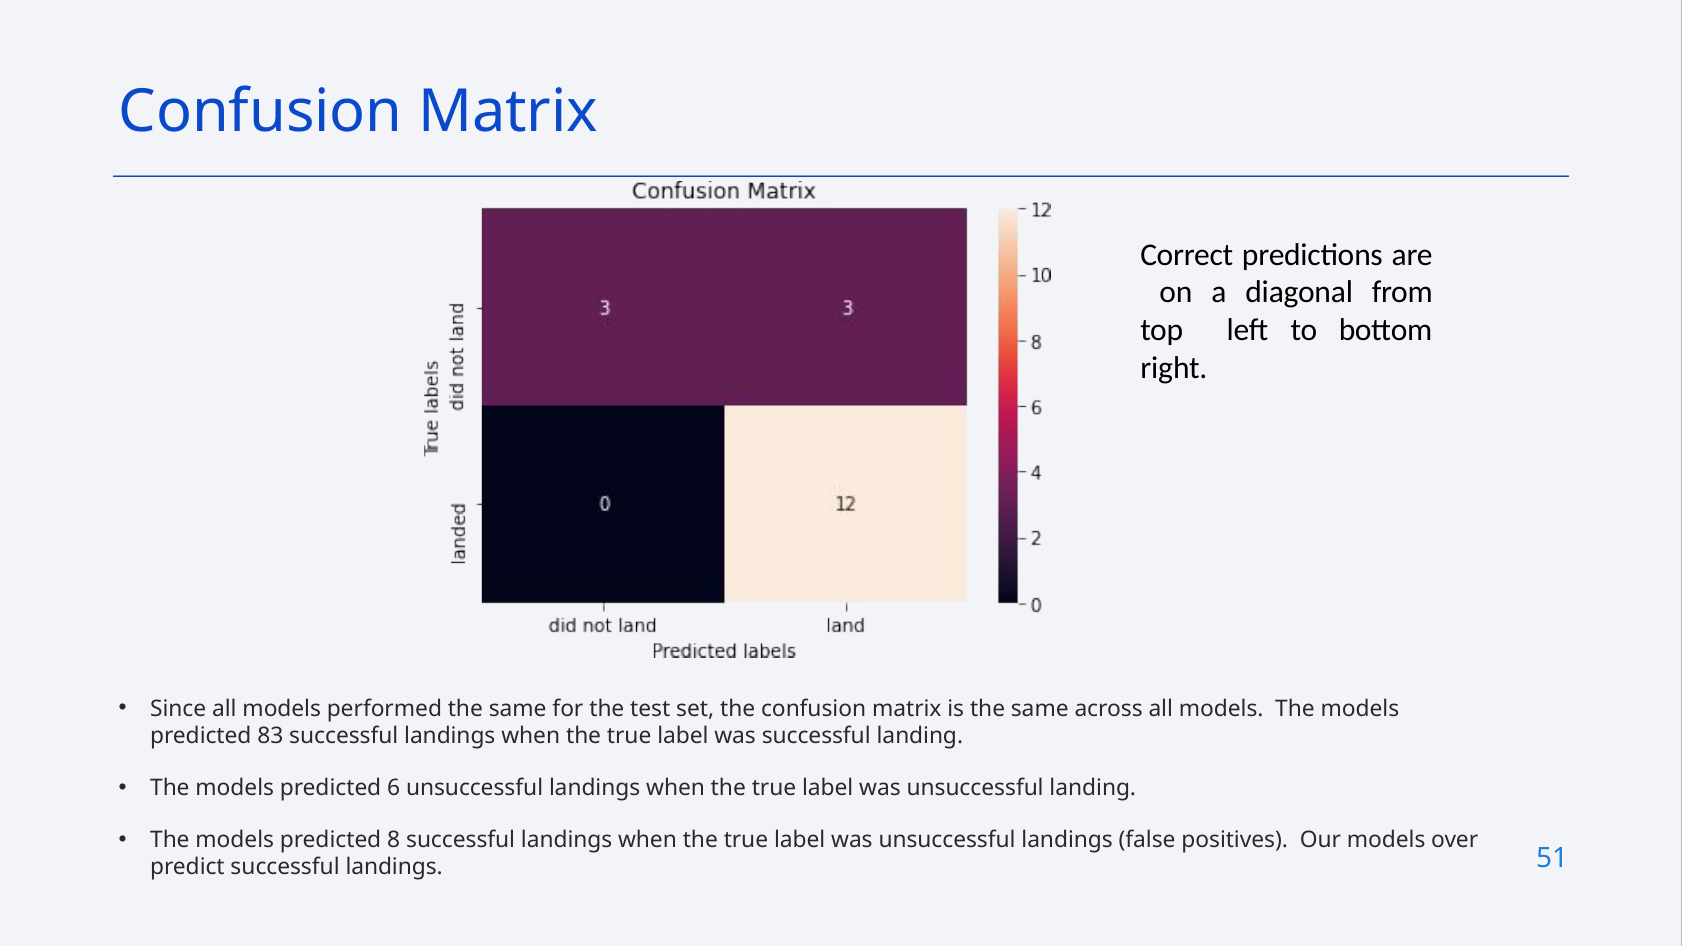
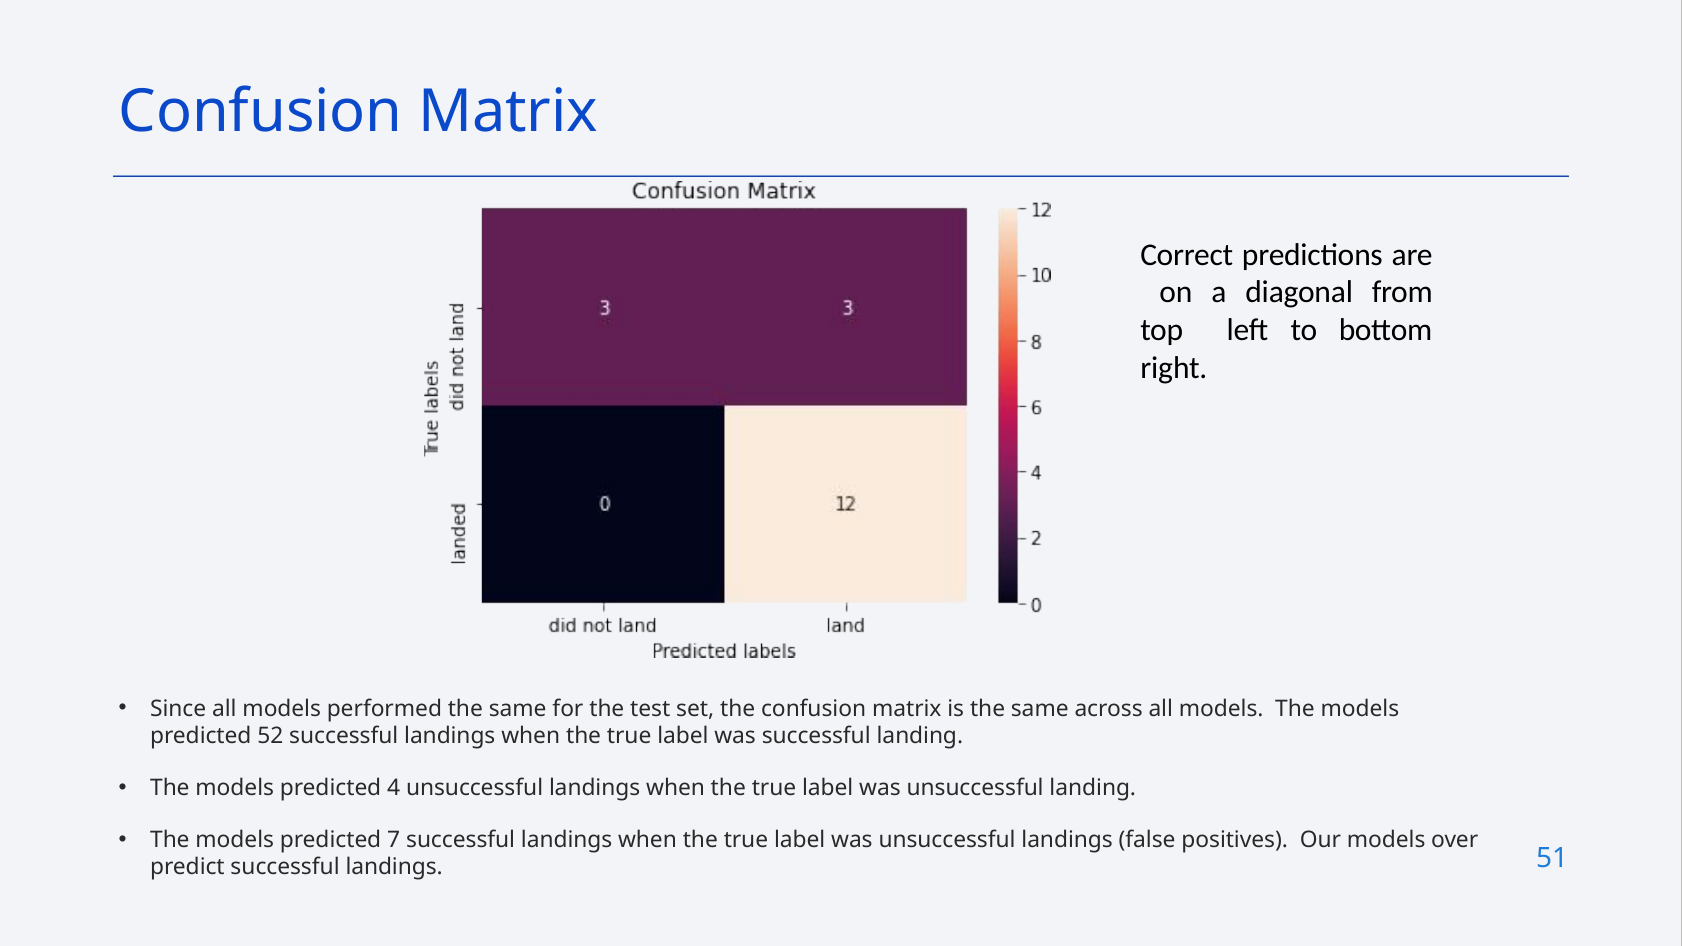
83: 83 -> 52 (270, 736)
6: 6 -> 4 (394, 788)
8: 8 -> 7 (394, 840)
